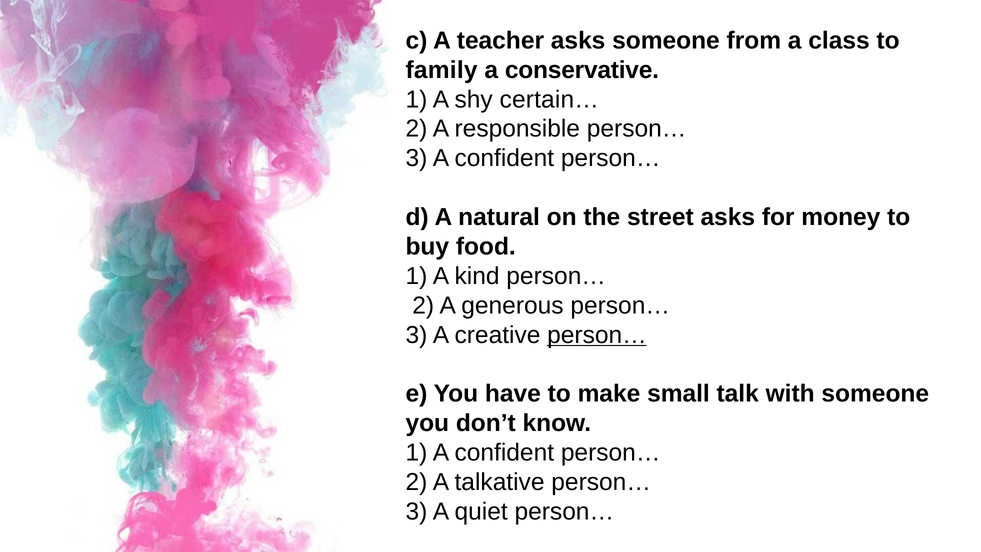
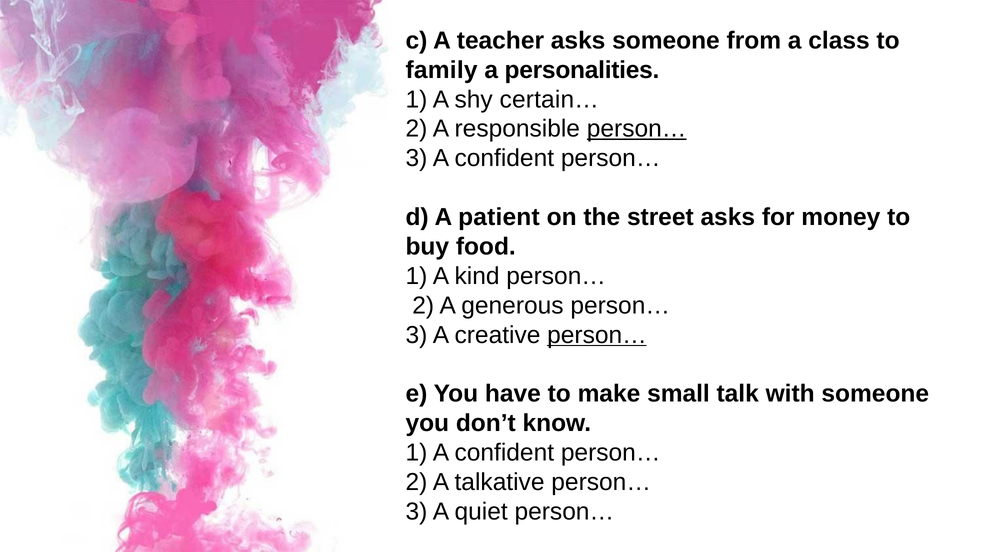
conservative: conservative -> personalities (582, 70)
person… underline: none -> present (637, 129)
natural: natural -> patient (499, 217)
